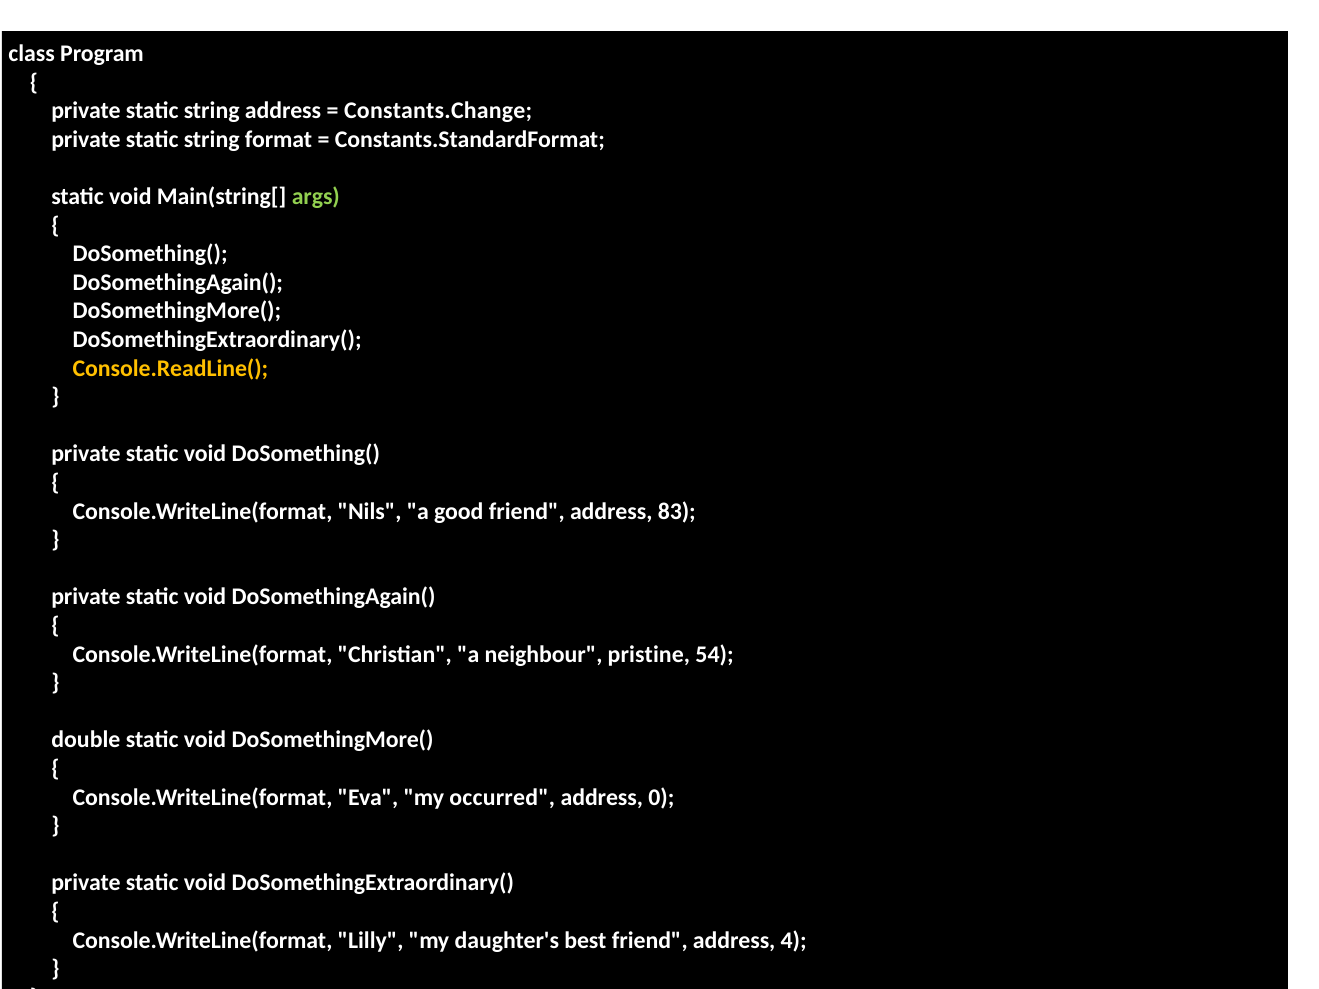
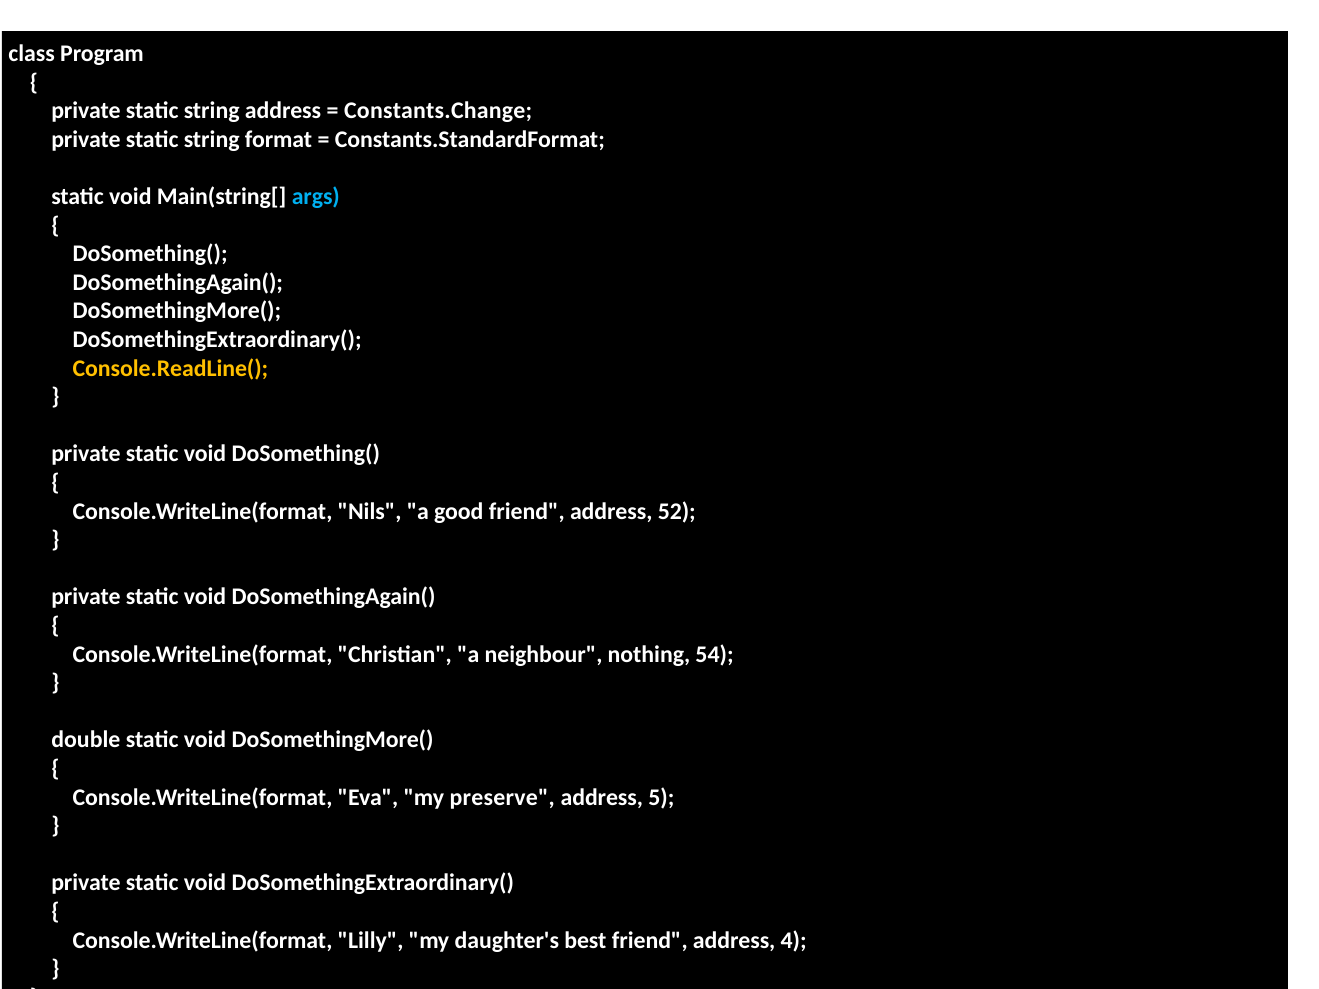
args colour: light green -> light blue (316, 197)
83: 83 -> 52 (677, 511)
pristine: pristine -> nothing (649, 654)
occurred: occurred -> preserve (502, 798)
0: 0 -> 5 (661, 798)
